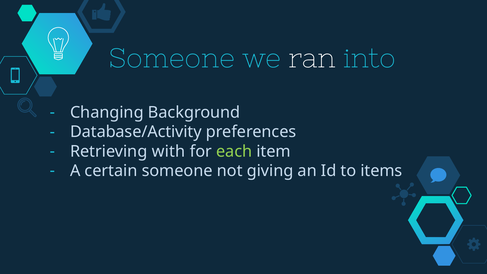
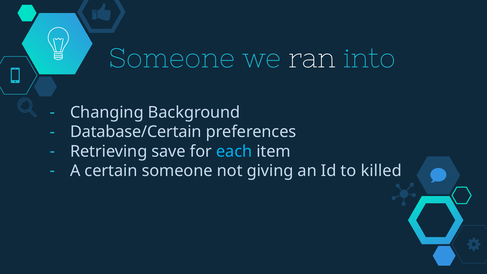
Database/Activity: Database/Activity -> Database/Certain (136, 132)
with: with -> save (169, 151)
each colour: light green -> light blue (234, 151)
items: items -> killed (381, 171)
